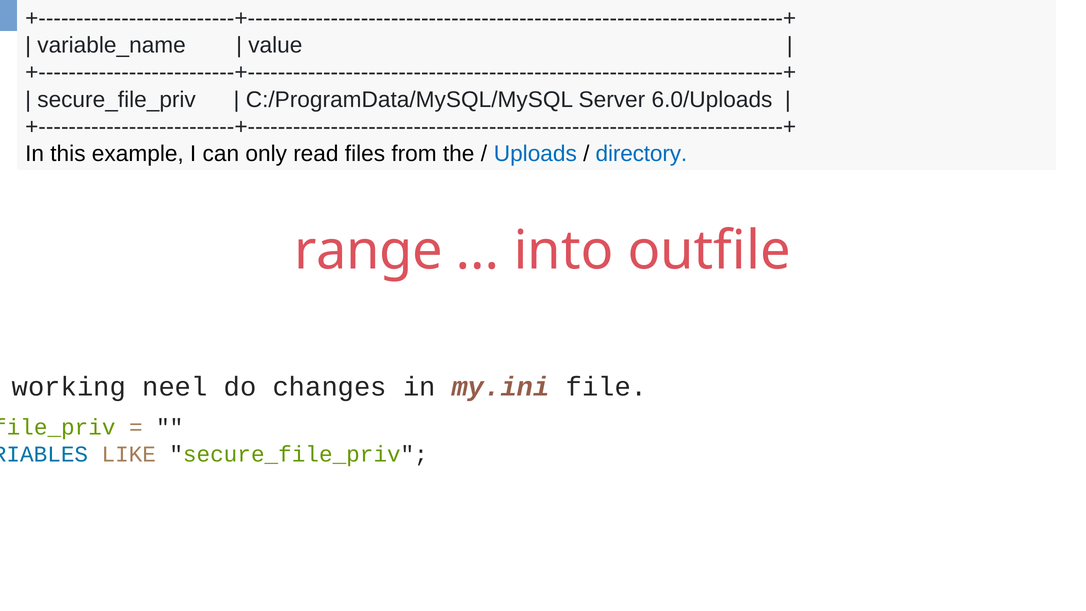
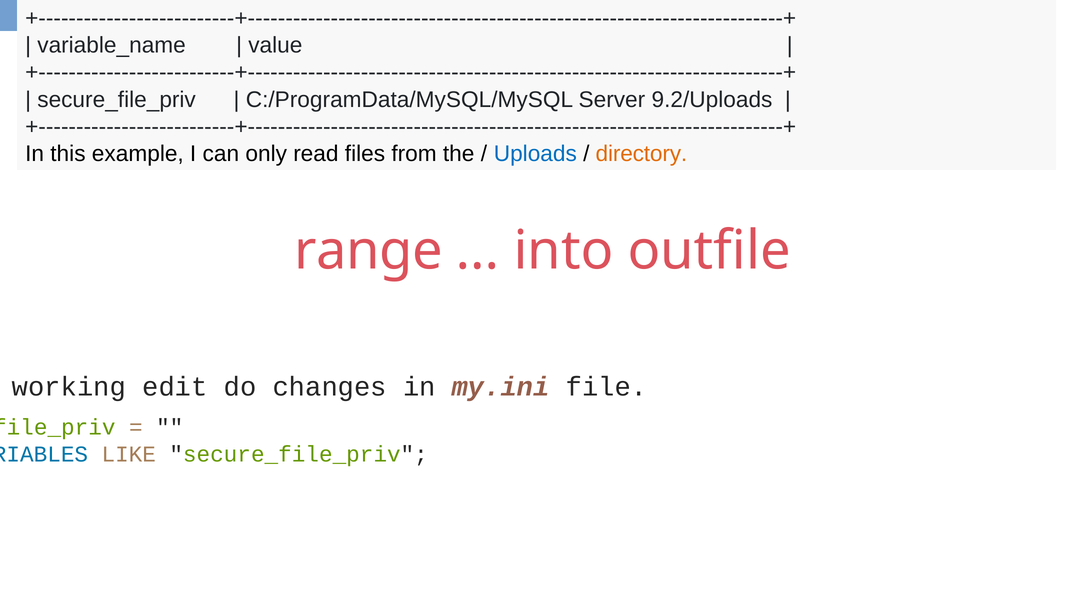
6.0/Uploads: 6.0/Uploads -> 9.2/Uploads (712, 100)
directory colour: blue -> orange (641, 154)
neel: neel -> edit (175, 387)
